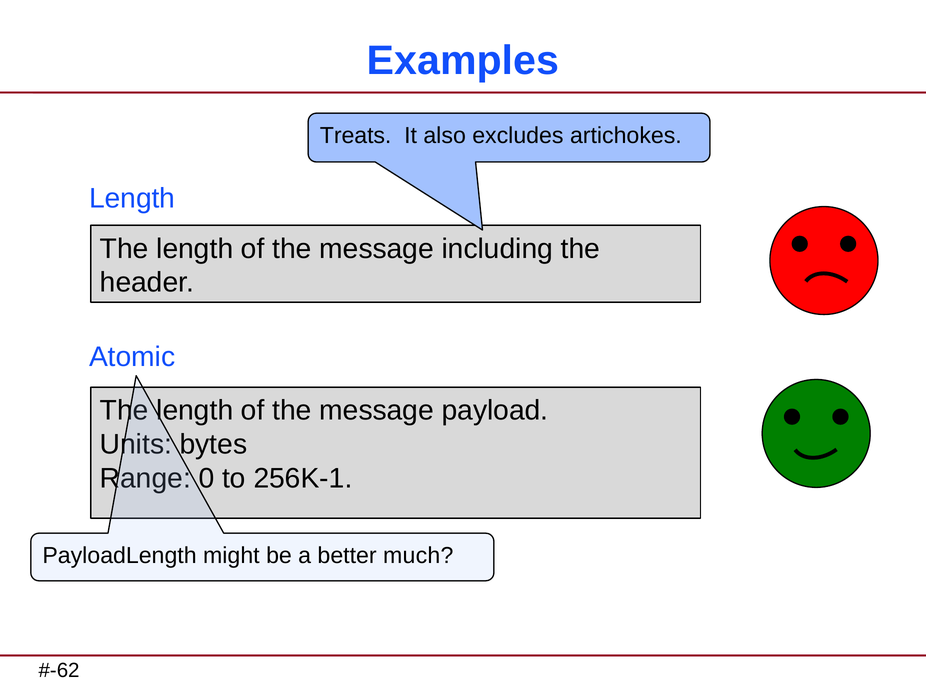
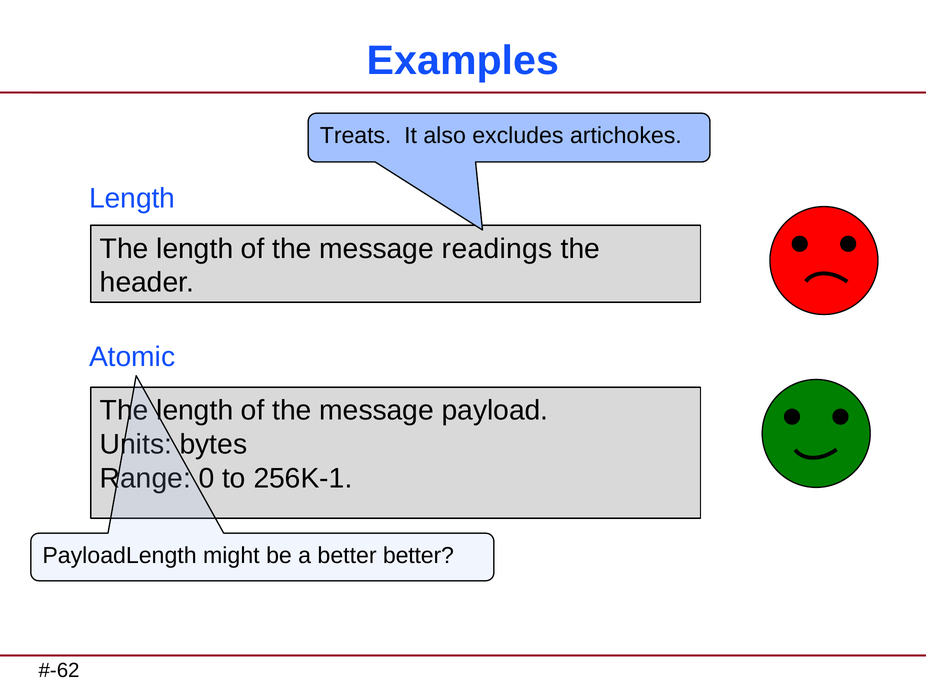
including: including -> readings (497, 249)
better much: much -> better (418, 556)
